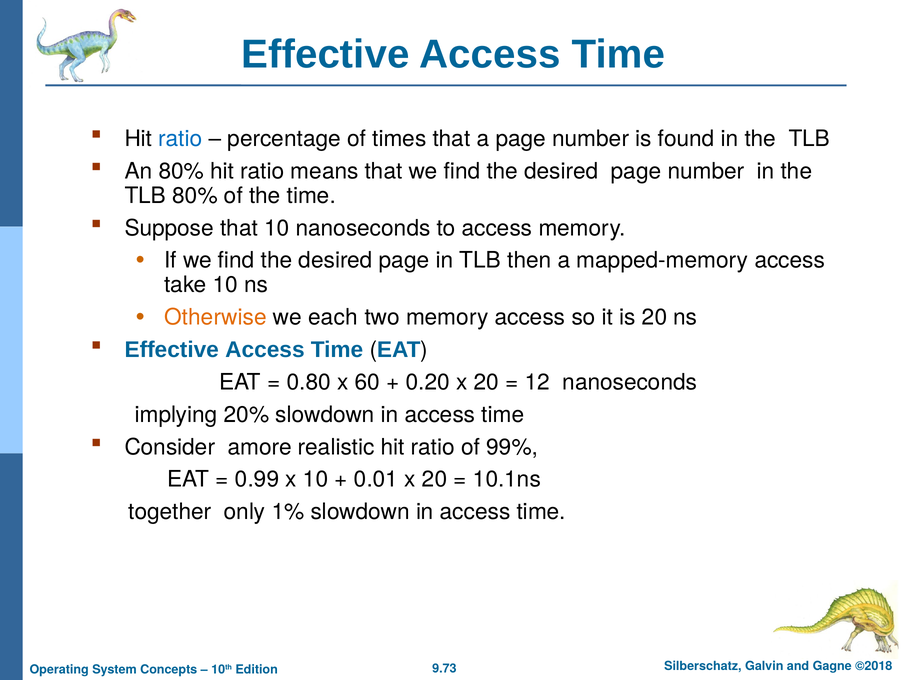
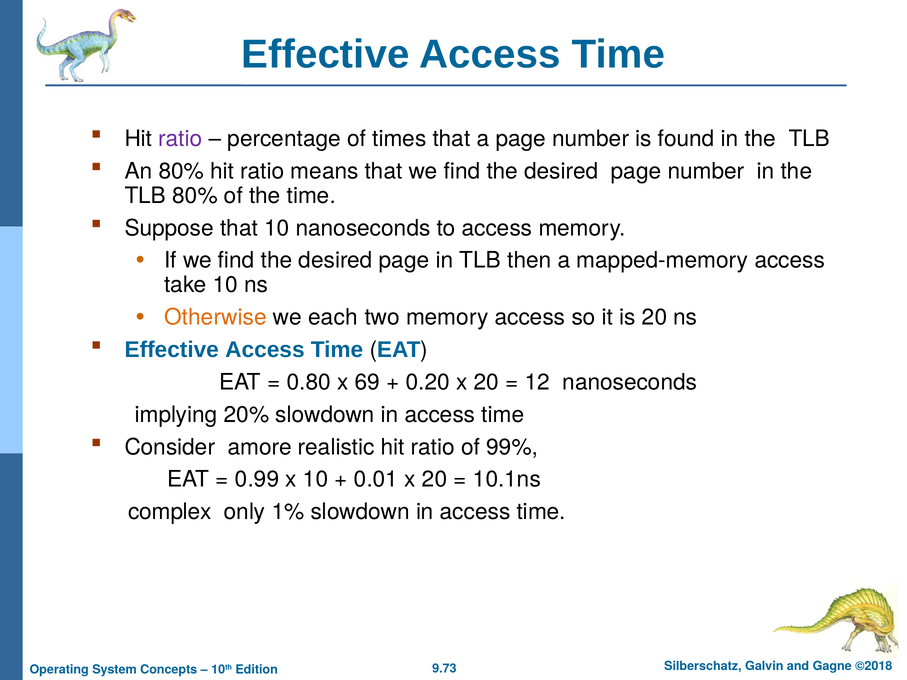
ratio colour: blue -> purple (180, 139)
60: 60 -> 69 (367, 382)
together: together -> complex (170, 512)
